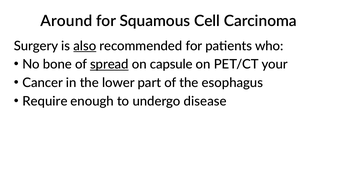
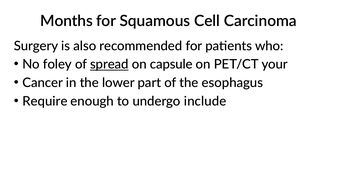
Around: Around -> Months (67, 21)
also underline: present -> none (85, 46)
bone: bone -> foley (57, 64)
disease: disease -> include (205, 101)
